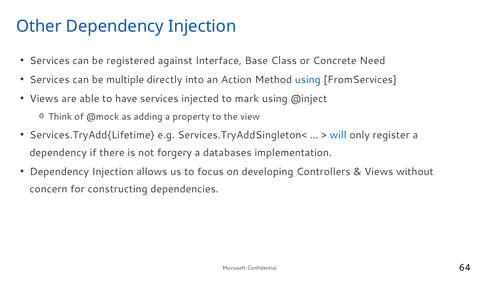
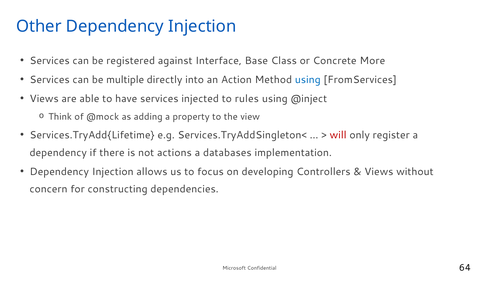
Need: Need -> More (372, 61)
mark: mark -> rules (247, 99)
will colour: blue -> red (338, 135)
forgery: forgery -> actions (174, 152)
